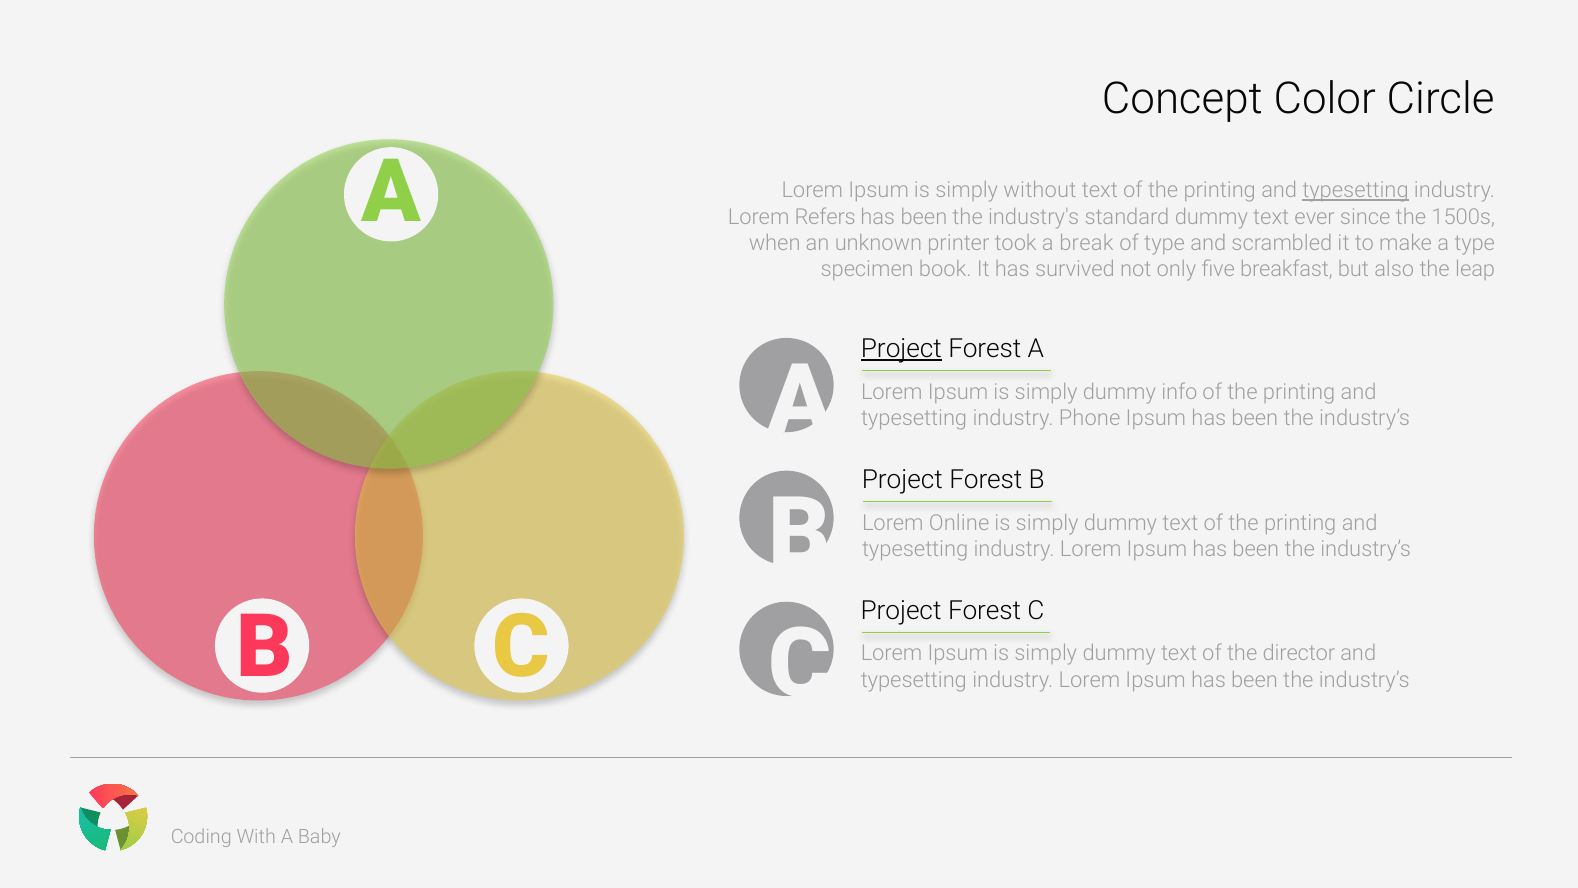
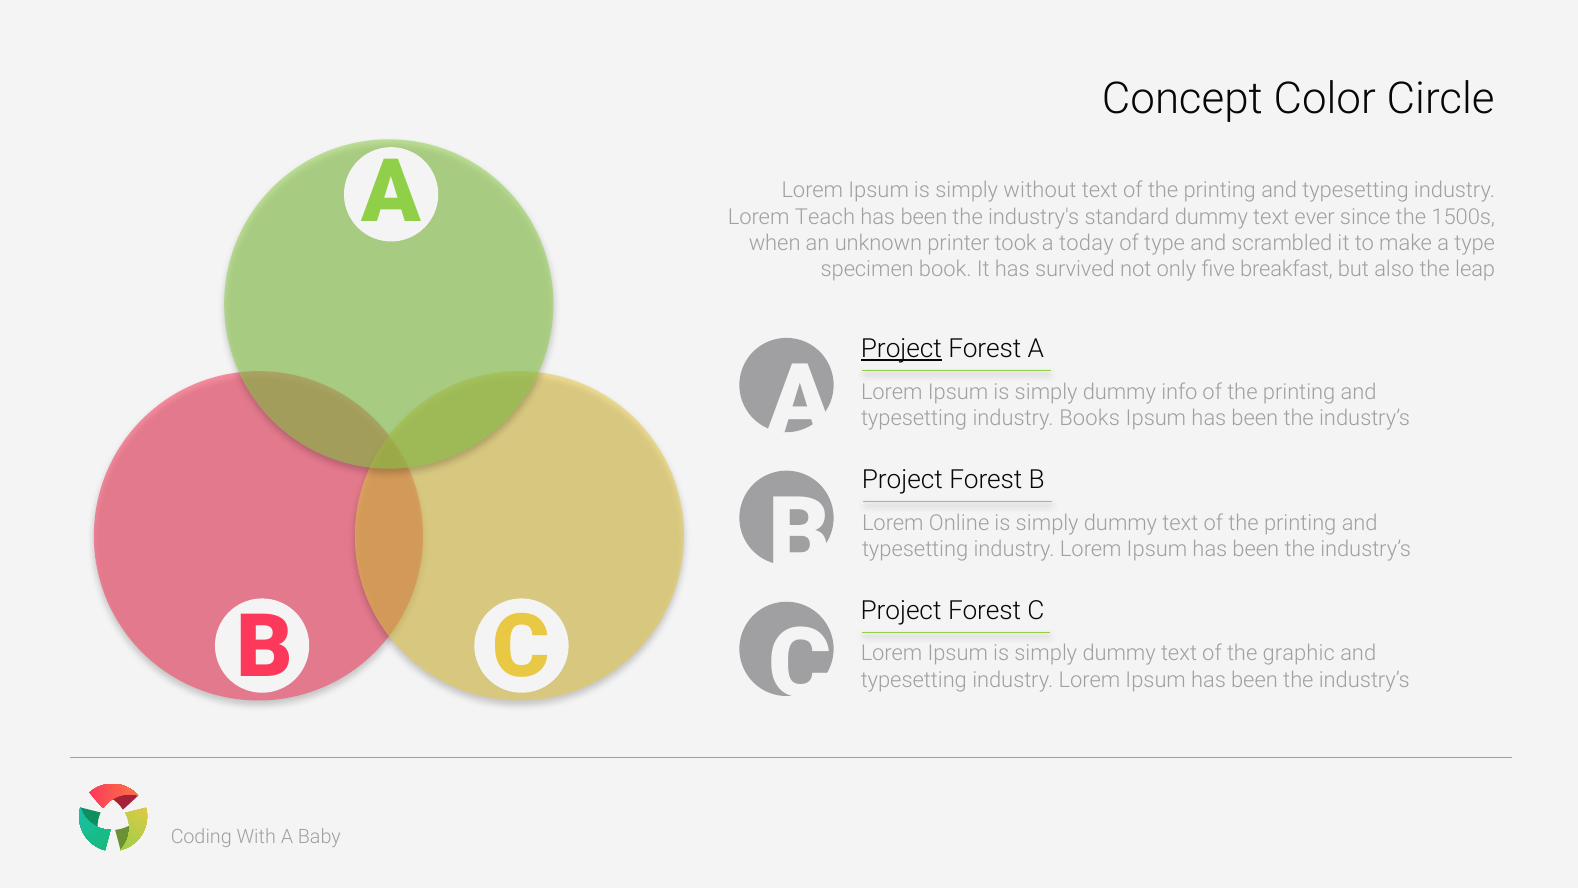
typesetting underline: present -> none (1356, 190)
Refers: Refers -> Teach (825, 217)
break: break -> today (1086, 243)
Phone: Phone -> Books (1090, 418)
director: director -> graphic (1299, 653)
